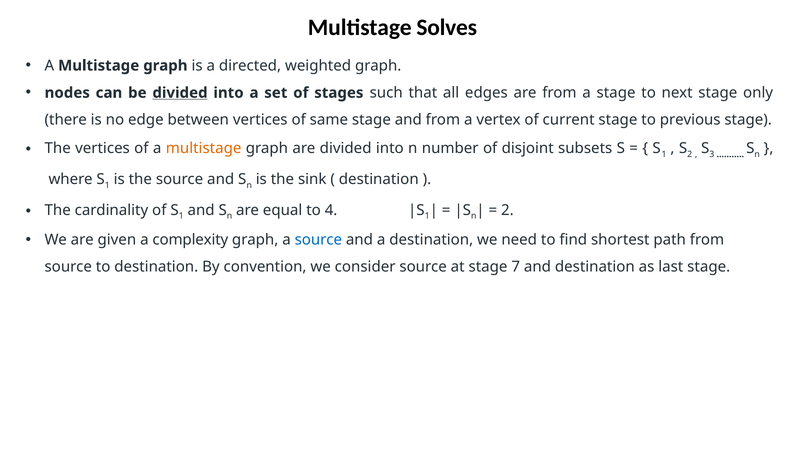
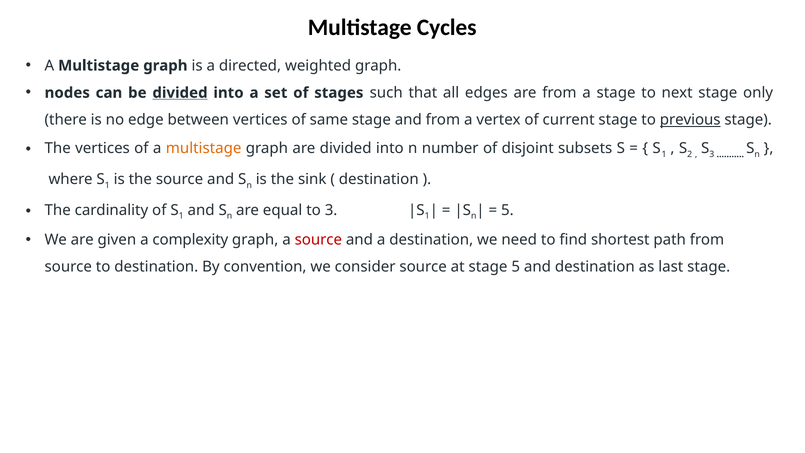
Solves: Solves -> Cycles (447, 28)
previous underline: none -> present (690, 120)
to 4: 4 -> 3 (331, 210)
2: 2 -> 5 (507, 210)
source colour: blue -> red (318, 240)
stage 7: 7 -> 5 (516, 267)
